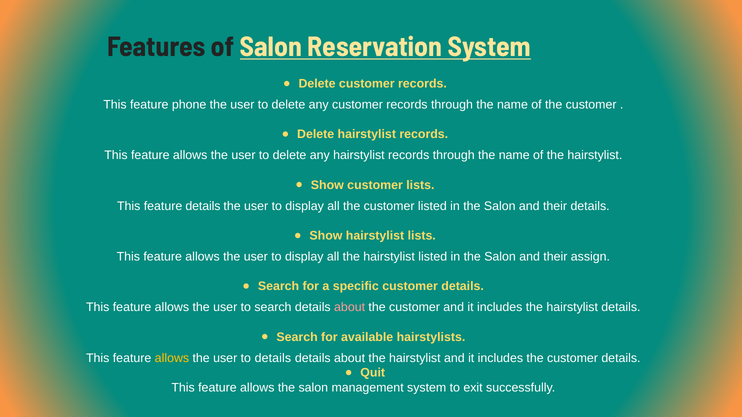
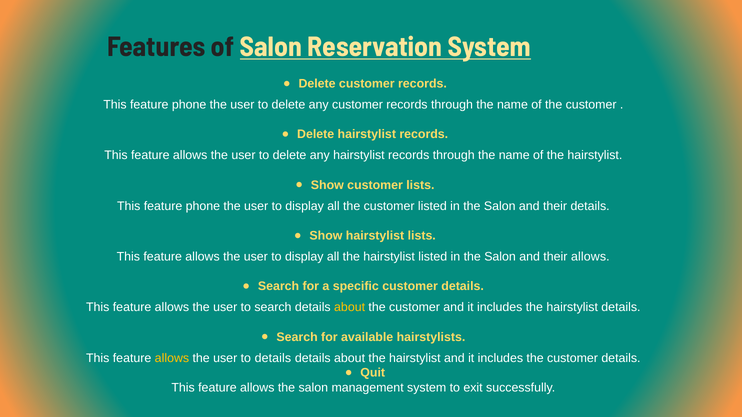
details: details -> phone (203, 206)
their assign: assign -> allows (590, 257)
about colour: pink -> yellow (350, 308)
